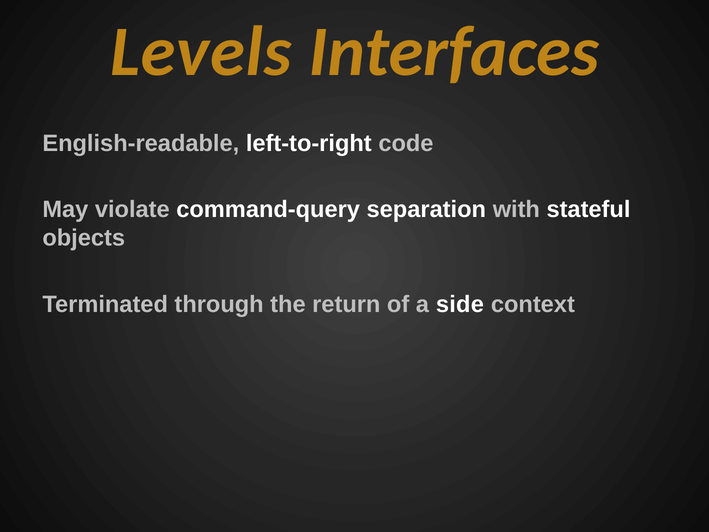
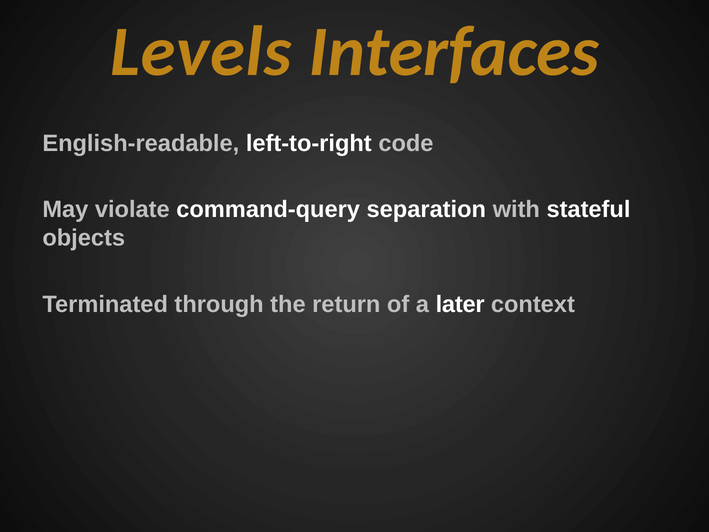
side: side -> later (460, 304)
